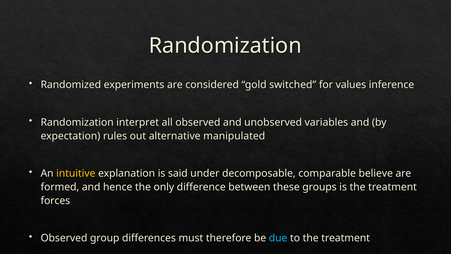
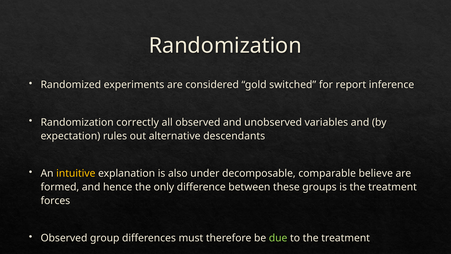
values: values -> report (351, 85)
interpret: interpret -> correctly (138, 122)
manipulated: manipulated -> descendants (234, 136)
said: said -> also (178, 173)
due colour: light blue -> light green (278, 238)
